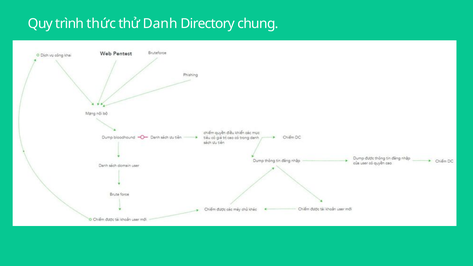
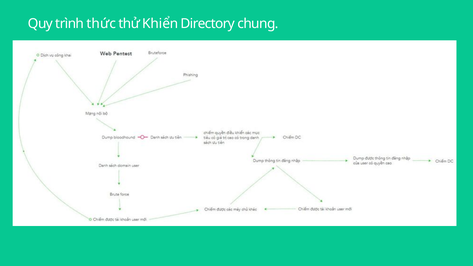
Danh: Danh -> Khiển (160, 24)
